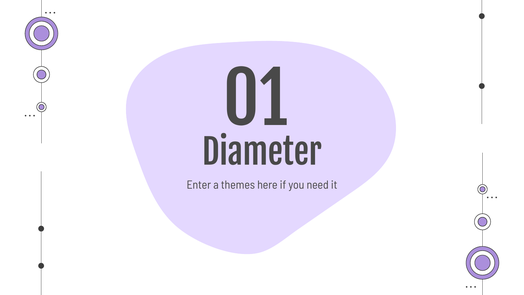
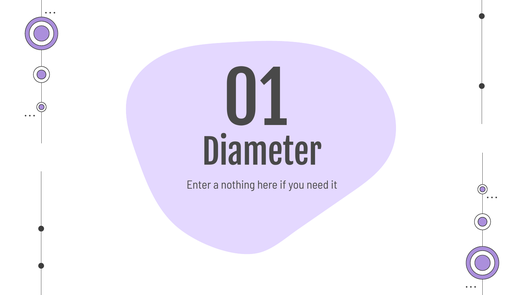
themes: themes -> nothing (238, 185)
